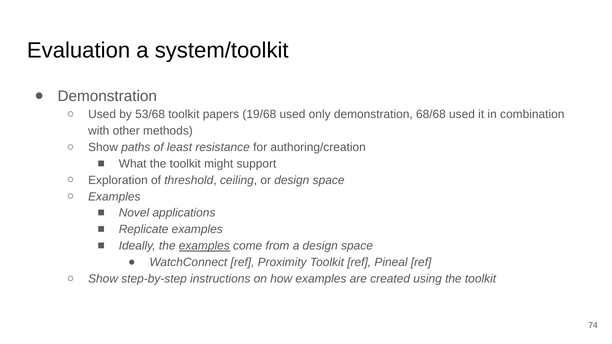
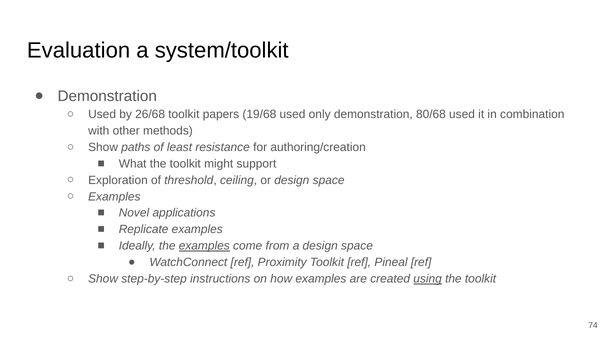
53/68: 53/68 -> 26/68 (150, 114)
68/68: 68/68 -> 80/68 (431, 114)
using underline: none -> present (428, 279)
